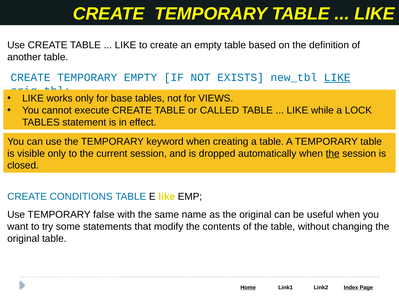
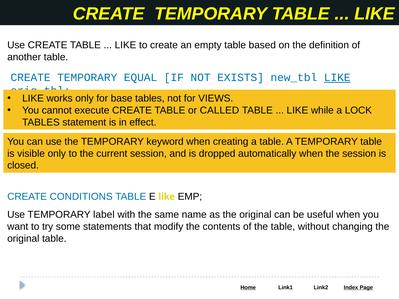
TEMPORARY EMPTY: EMPTY -> EQUAL (141, 78)
the underline: present -> none (333, 154)
false: false -> label (104, 215)
